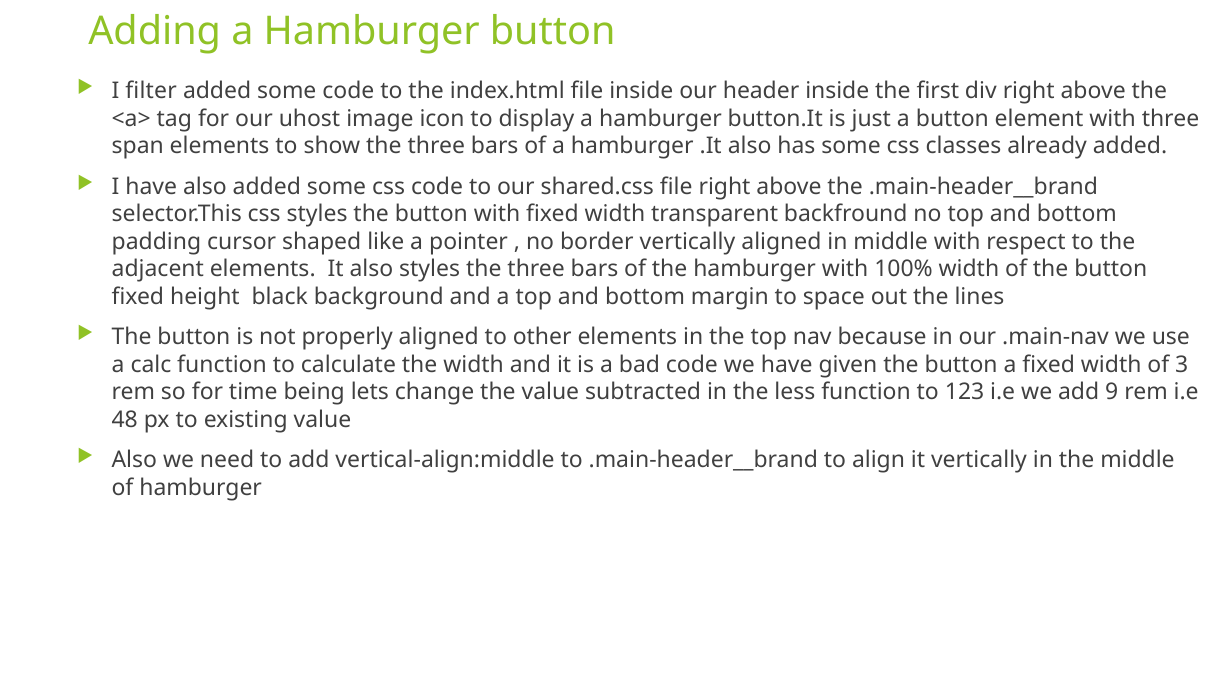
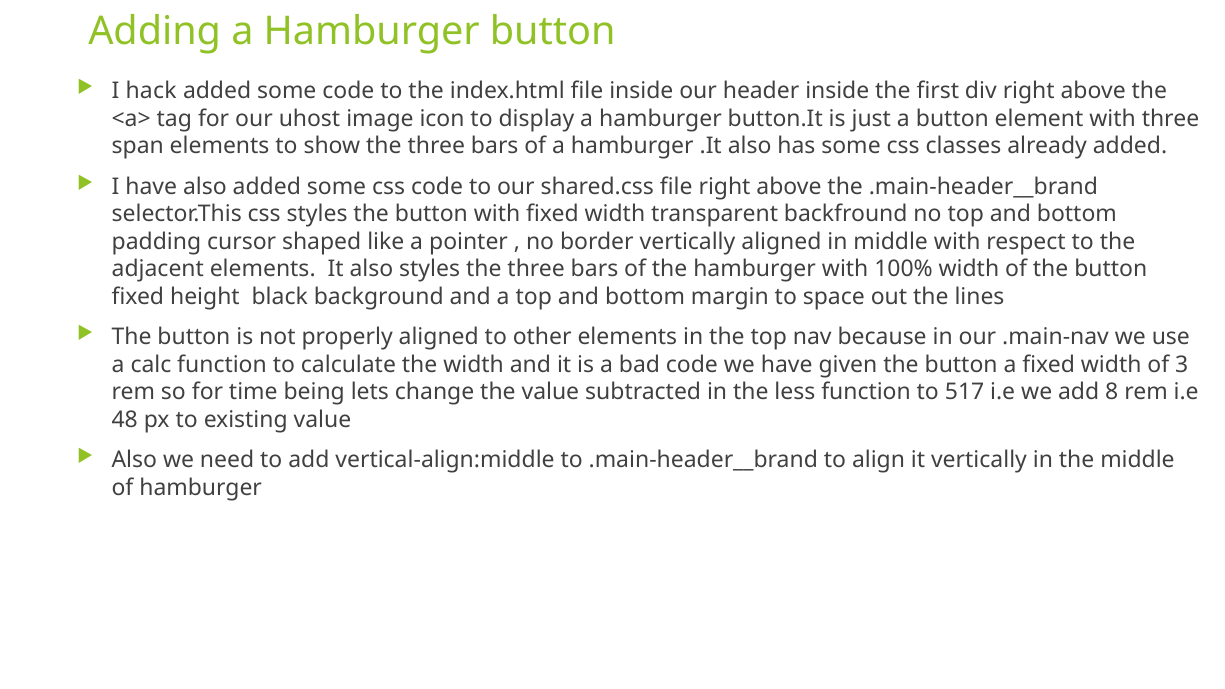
filter: filter -> hack (151, 91)
123: 123 -> 517 (965, 392)
9: 9 -> 8 (1112, 392)
